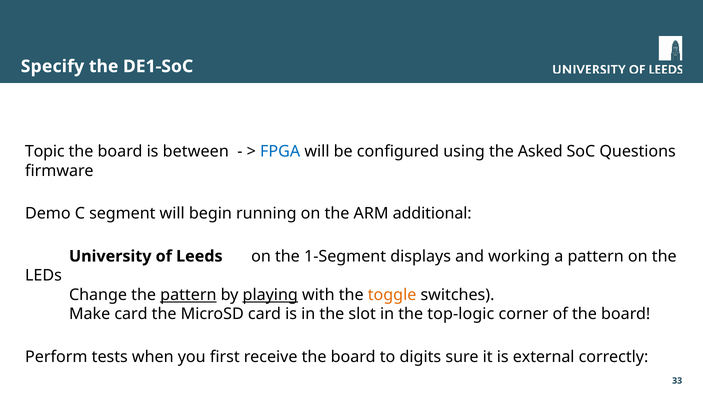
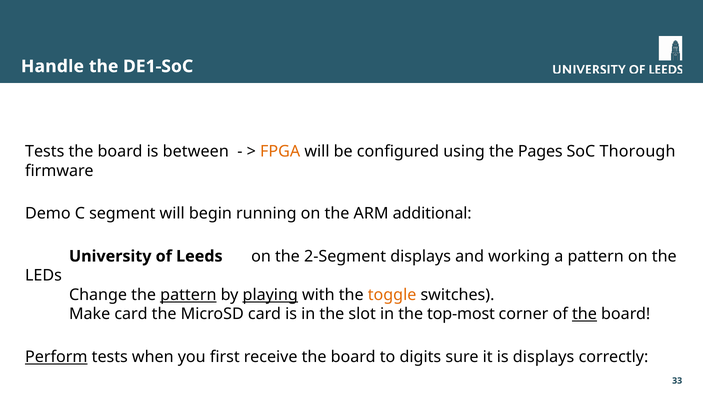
Specify: Specify -> Handle (52, 66)
Topic: Topic -> Tests (45, 152)
FPGA colour: blue -> orange (280, 152)
Asked: Asked -> Pages (540, 152)
Questions: Questions -> Thorough (638, 152)
1-Segment: 1-Segment -> 2-Segment (345, 257)
top-logic: top-logic -> top-most (461, 314)
the underline: none -> present (584, 314)
Perform underline: none -> present (56, 357)
is external: external -> displays (544, 357)
